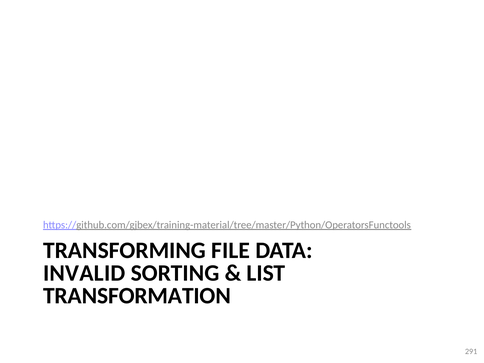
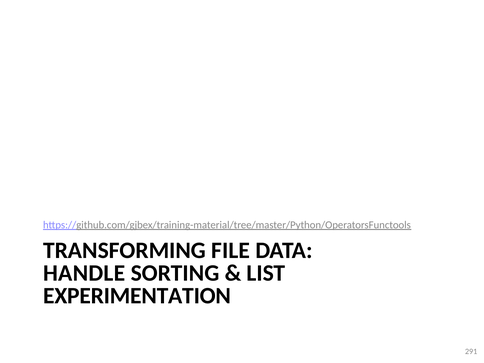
INVALID: INVALID -> HANDLE (84, 273)
TRANSFORMATION: TRANSFORMATION -> EXPERIMENTATION (137, 296)
